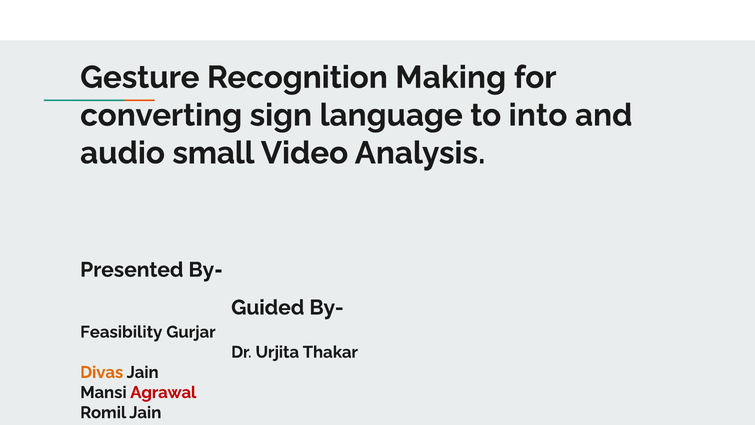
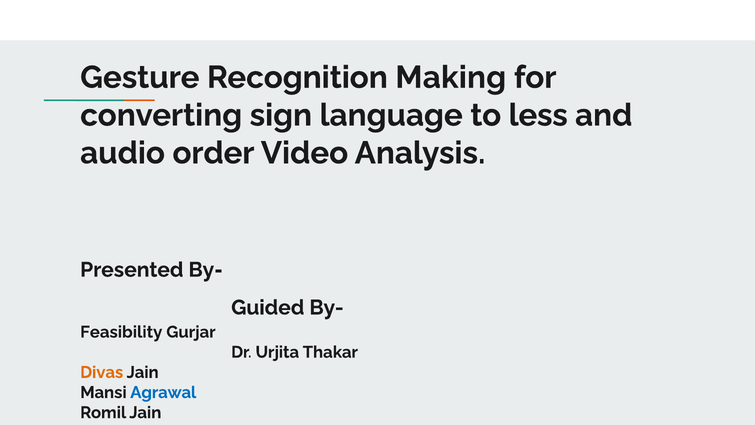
into: into -> less (538, 115)
small: small -> order (213, 153)
Agrawal colour: red -> blue (163, 392)
